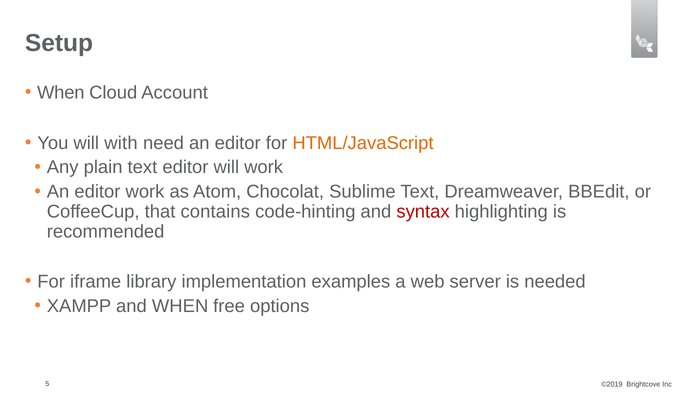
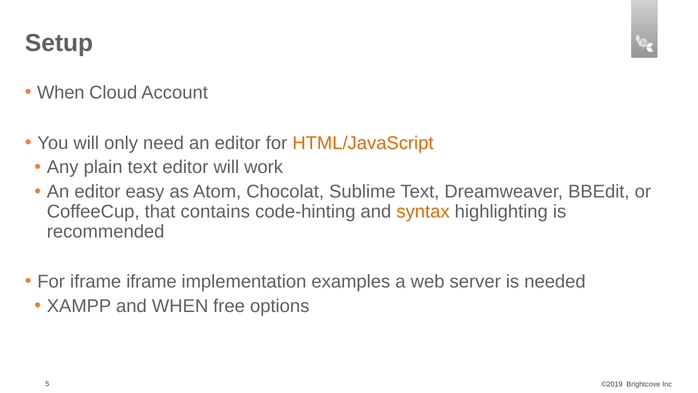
with: with -> only (121, 143)
editor work: work -> easy (145, 192)
syntax colour: red -> orange (423, 211)
iframe library: library -> iframe (151, 281)
